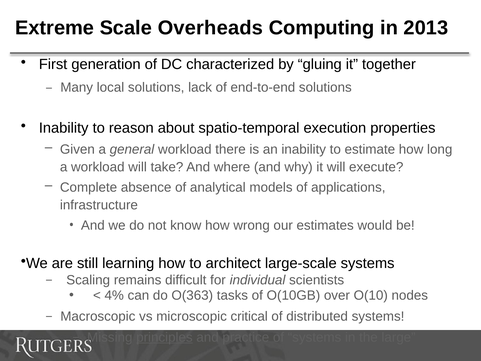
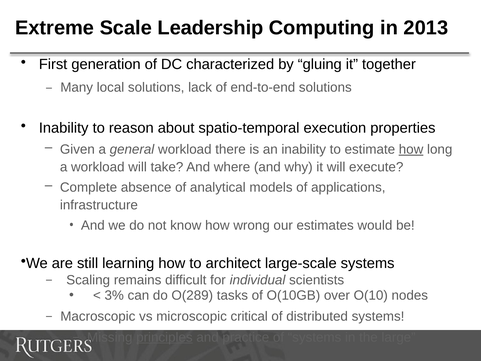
Overheads: Overheads -> Leadership (211, 28)
how underline: none -> present (411, 149)
4%: 4% -> 3% (114, 295)
O(363: O(363 -> O(289 (192, 295)
